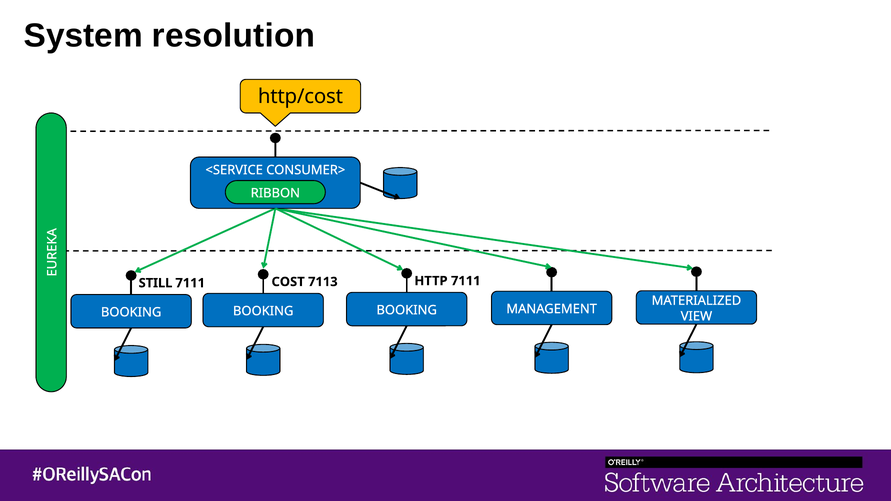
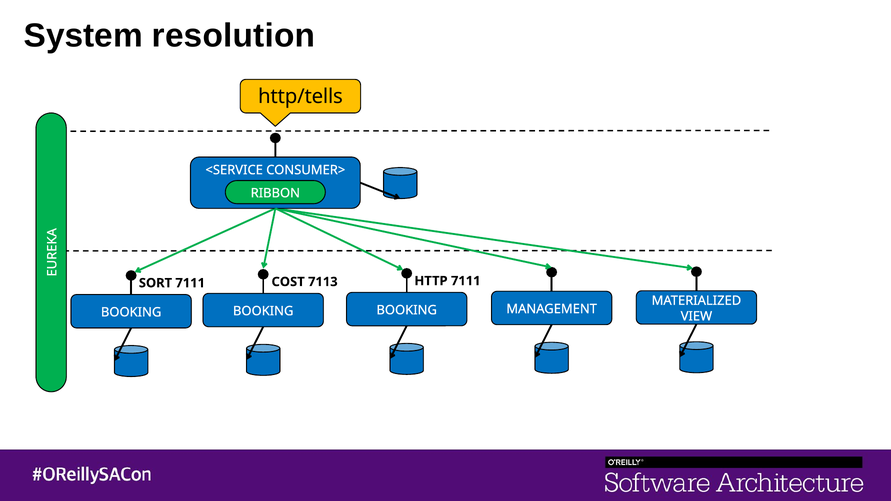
http/cost: http/cost -> http/tells (300, 96)
STILL: STILL -> SORT (155, 283)
